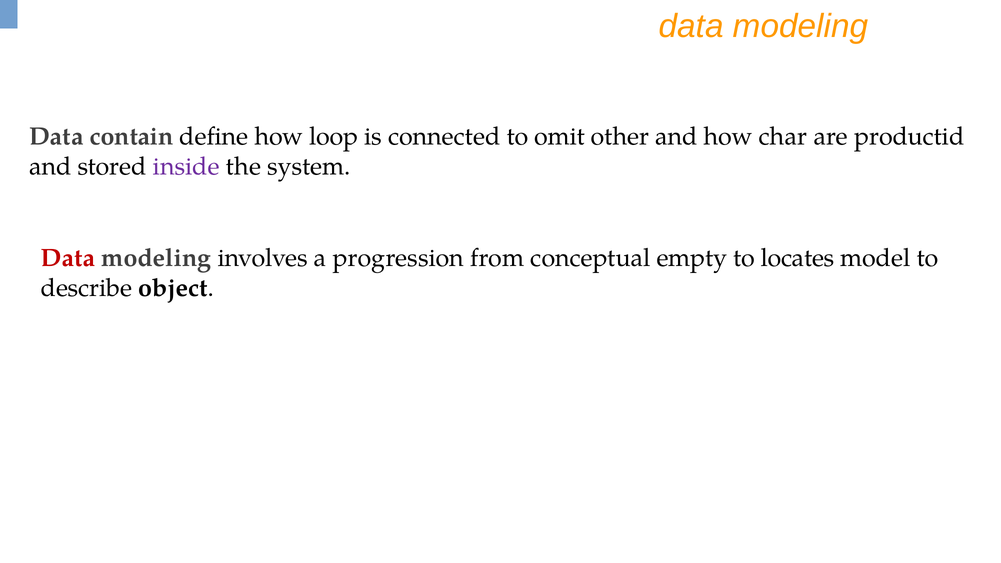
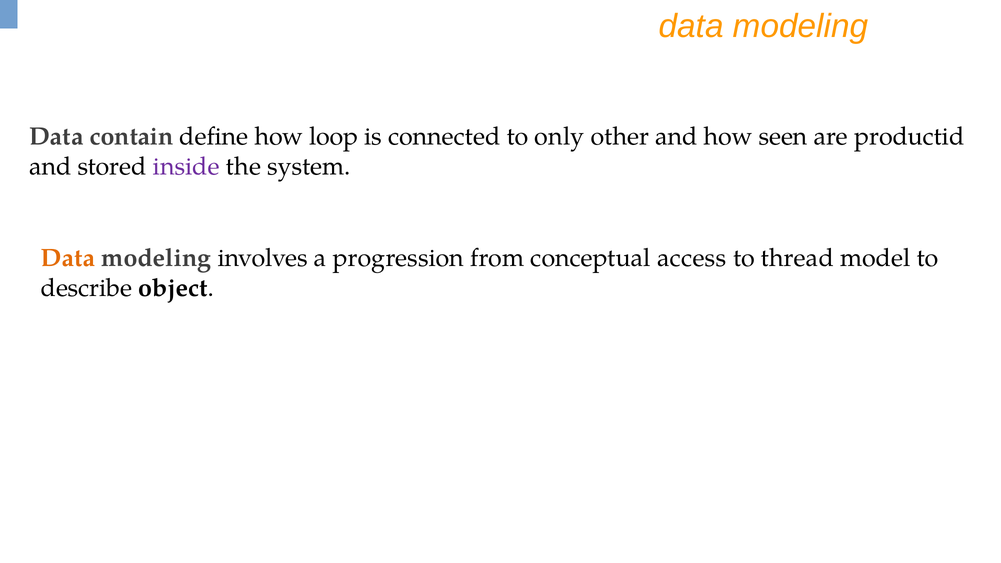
omit: omit -> only (559, 136)
char: char -> seen (783, 136)
Data colour: red -> orange (68, 258)
empty: empty -> access (692, 258)
locates: locates -> thread (797, 258)
